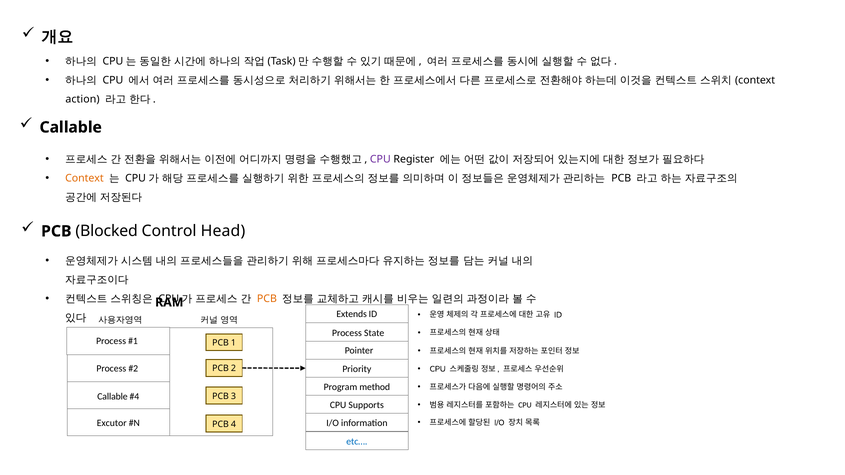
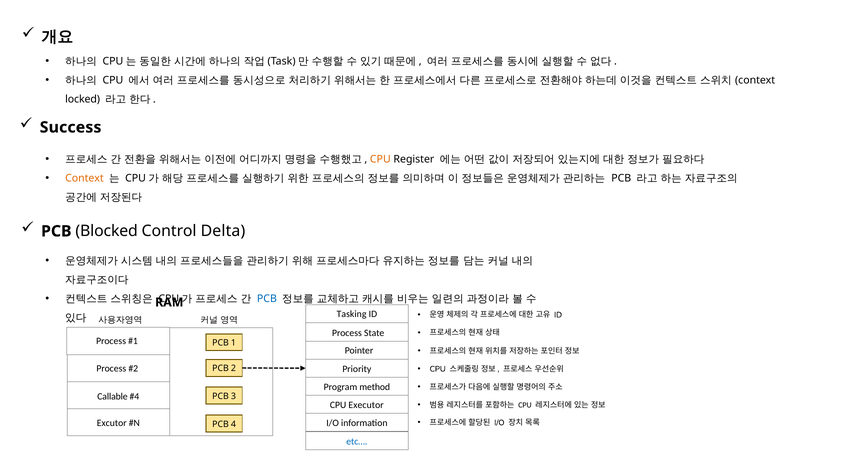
action: action -> locked (83, 100)
Callable: Callable -> Success (71, 127)
CPU colour: purple -> orange (380, 159)
Head: Head -> Delta (223, 231)
PCB colour: orange -> blue (267, 299)
Extends: Extends -> Tasking (352, 314)
Supports: Supports -> Executor (366, 405)
